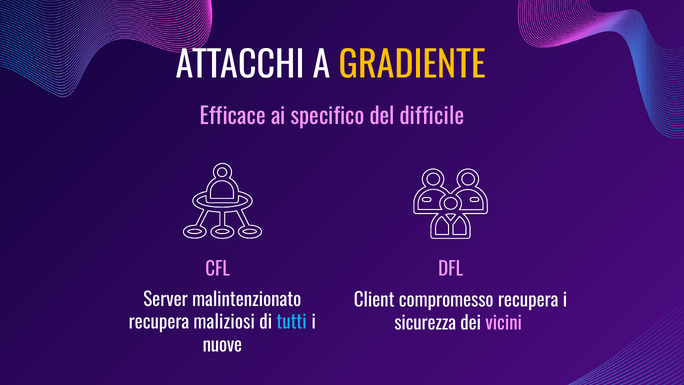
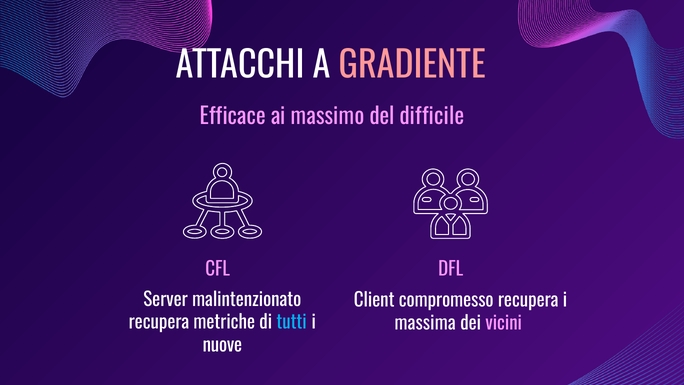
GRADIENTE colour: yellow -> pink (412, 66)
specifico: specifico -> massimo (328, 116)
maliziosi: maliziosi -> metriche (224, 322)
sicurezza: sicurezza -> massima (425, 323)
